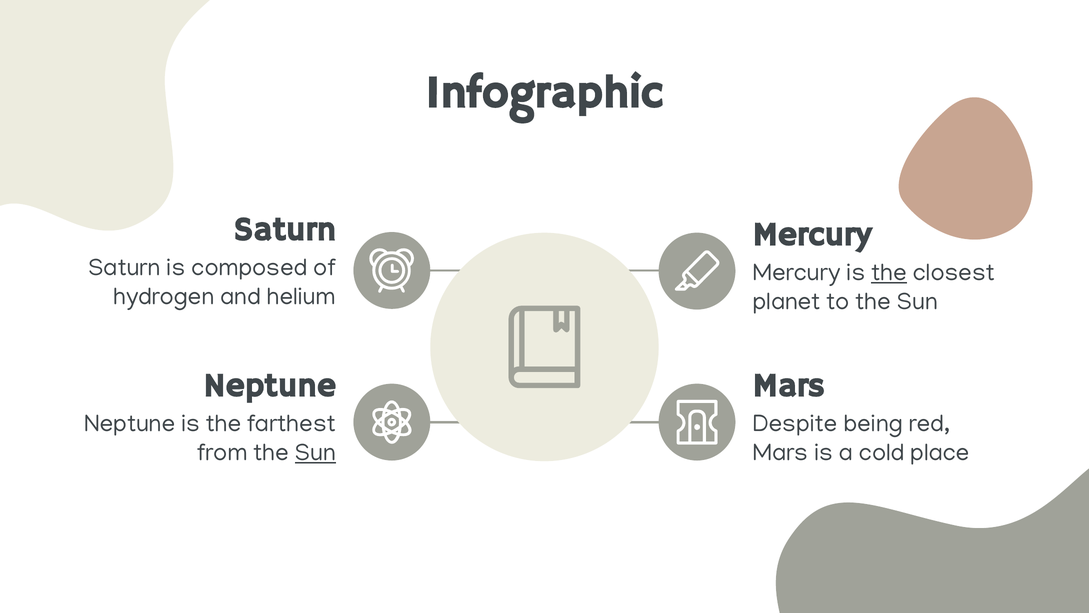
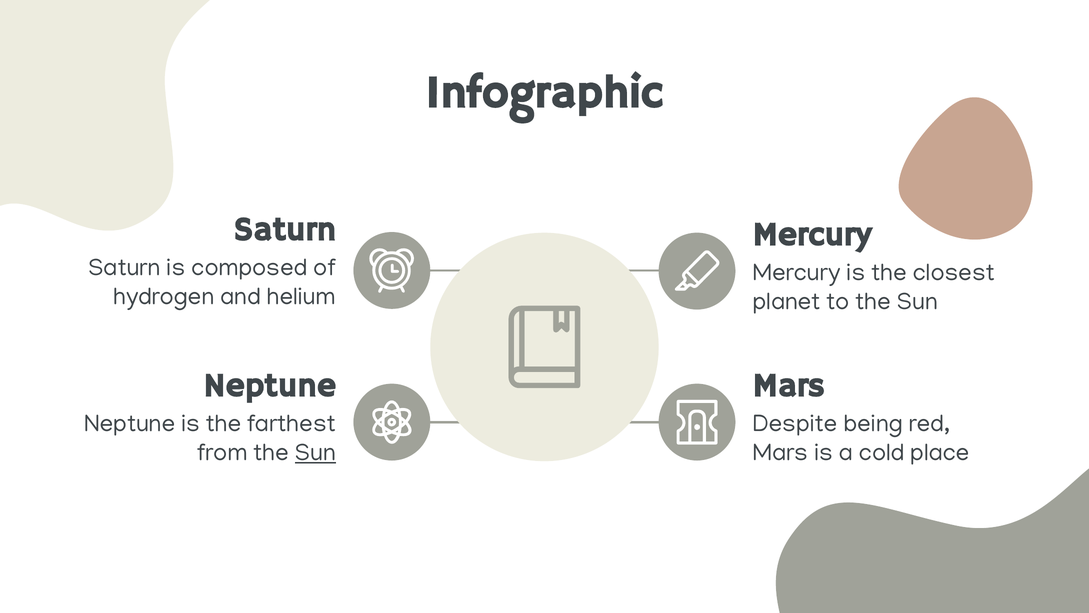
the underline: present -> none (889, 272)
